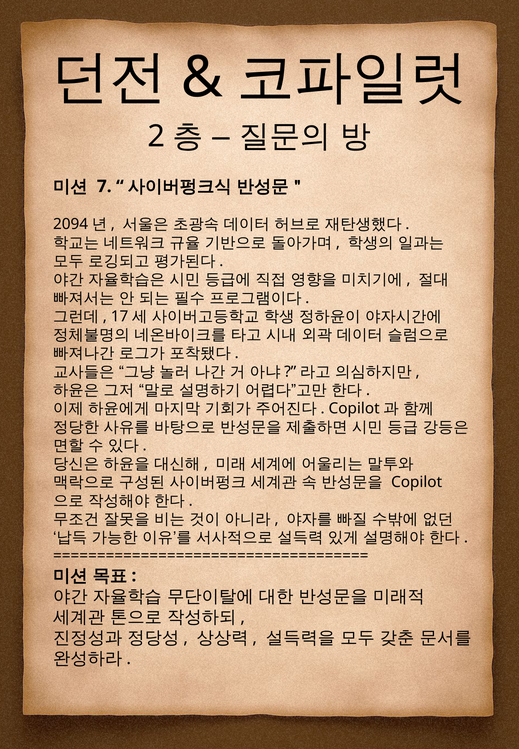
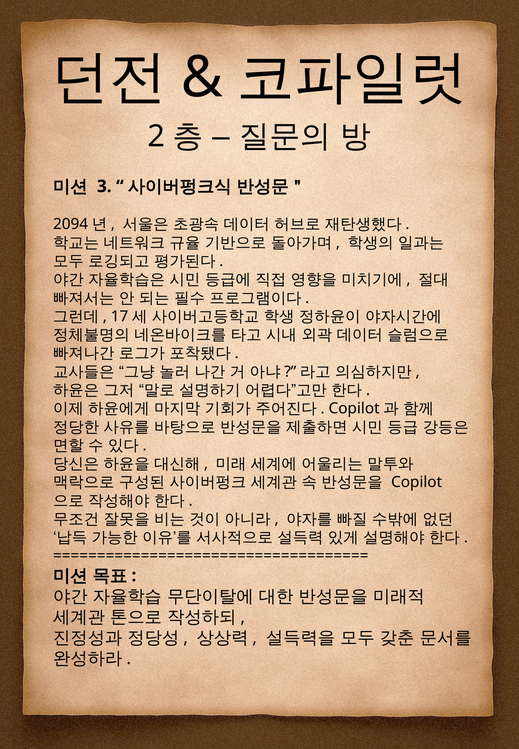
7: 7 -> 3 (104, 187)
